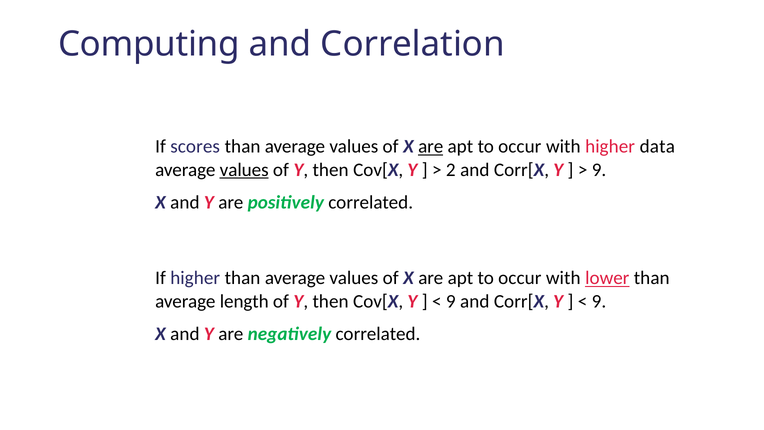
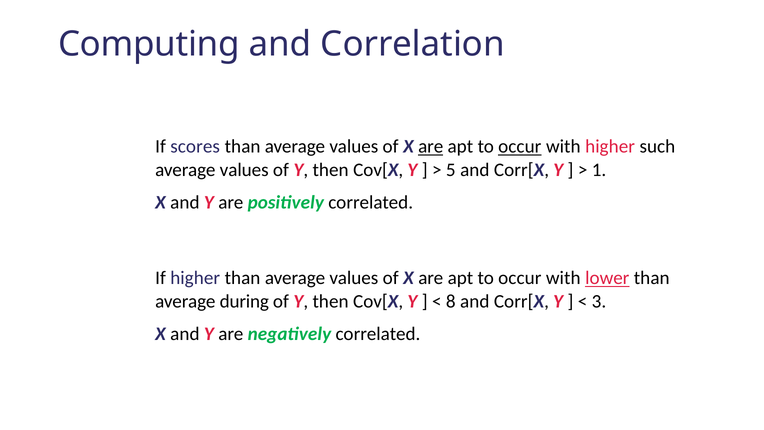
occur underline: none -> present (520, 147)
data: data -> such (657, 147)
values underline: present -> none (244, 170)
2: 2 -> 5 (451, 170)
9: 9 -> 1 (599, 170)
length: length -> during (244, 301)
9: 9 -> 8 (451, 301)
9: 9 -> 3 (599, 301)
